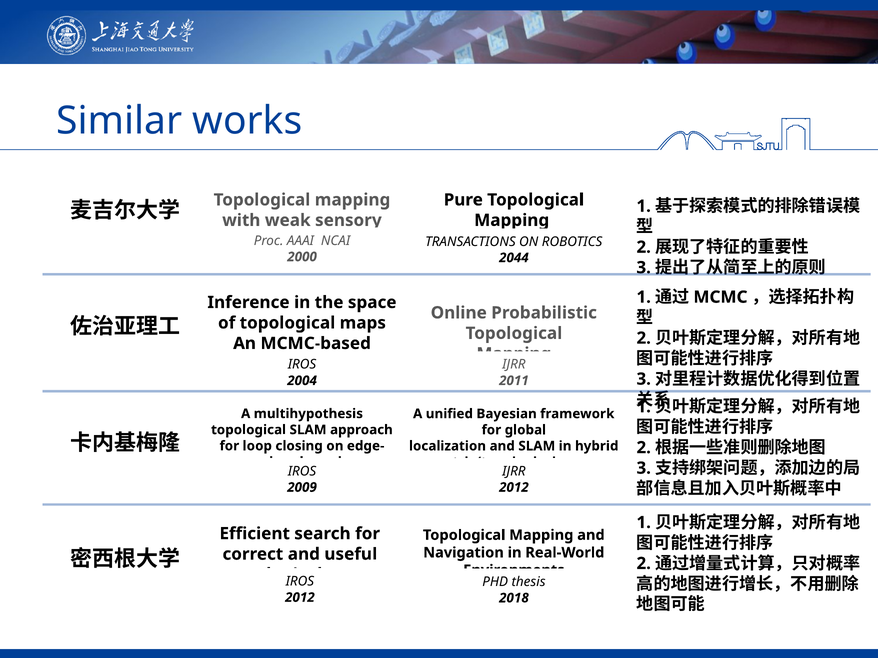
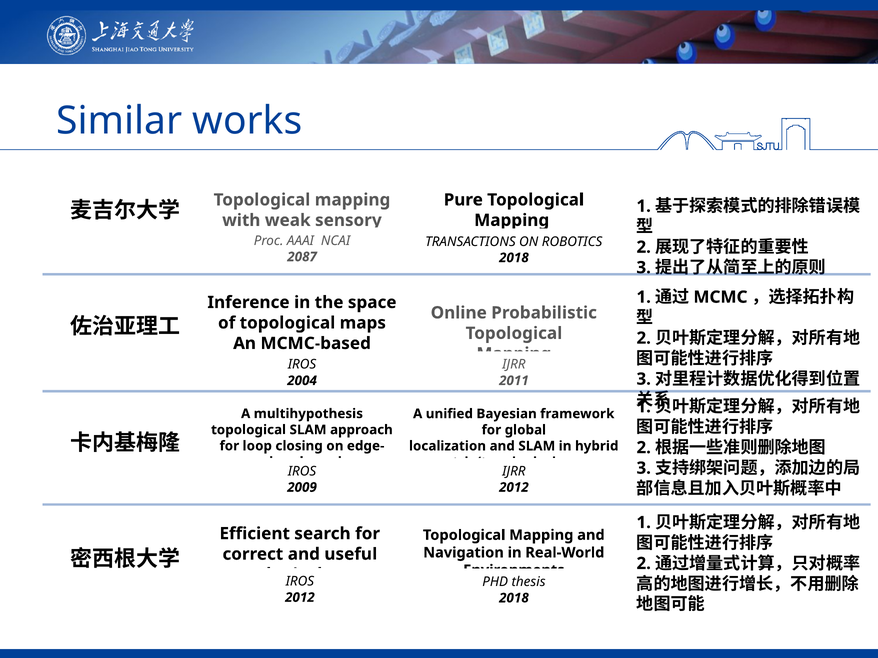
2000: 2000 -> 2087 (302, 257)
2044: 2044 -> 2018 (514, 258)
